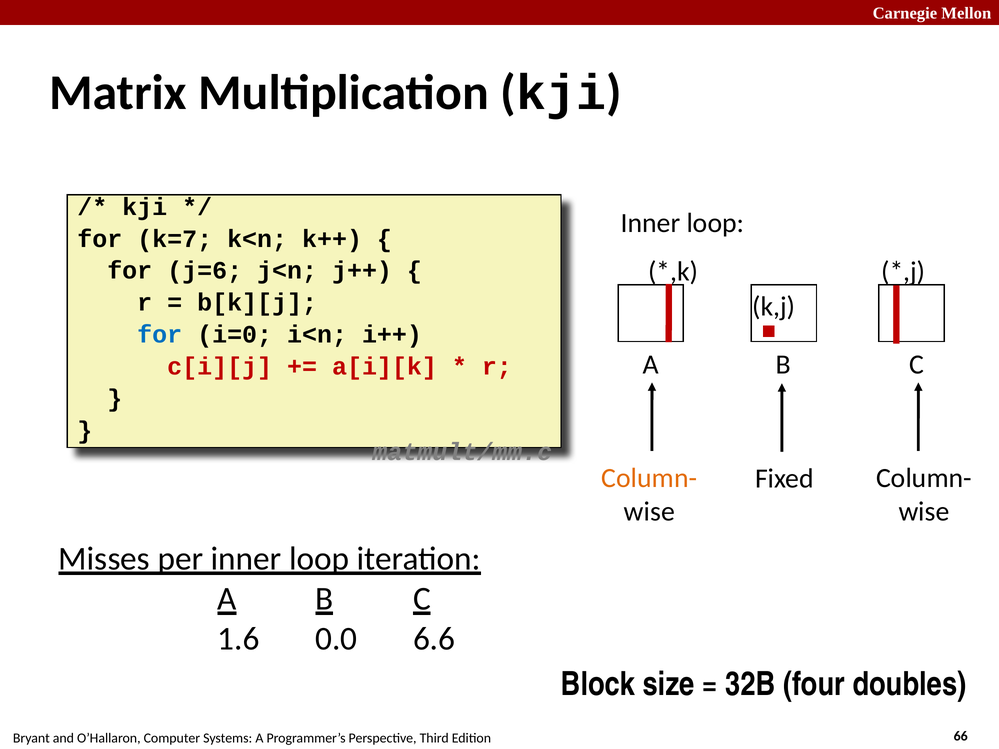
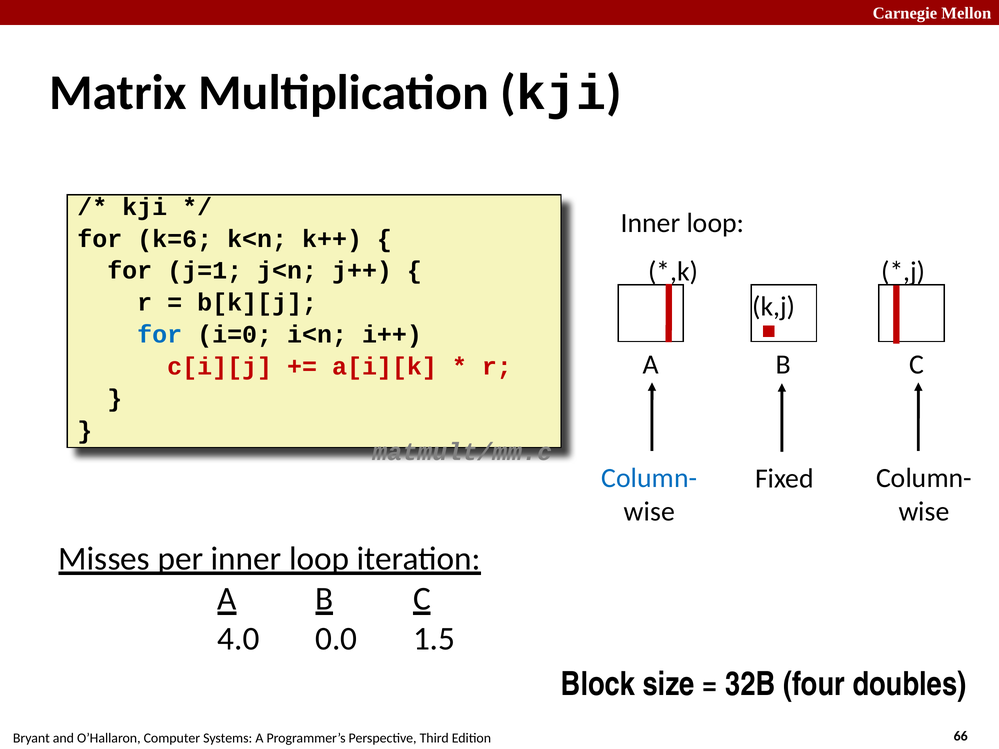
k=7: k=7 -> k=6 (175, 239)
j=6: j=6 -> j=1 (205, 271)
Column- colour: orange -> blue (649, 478)
1.6: 1.6 -> 4.0 (238, 639)
6.6: 6.6 -> 1.5 (434, 639)
